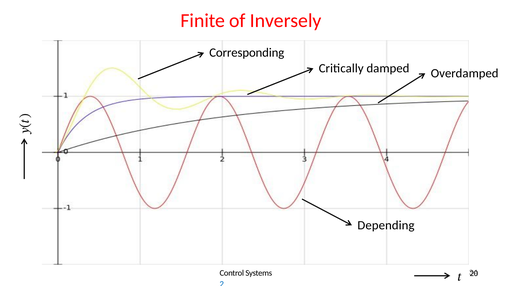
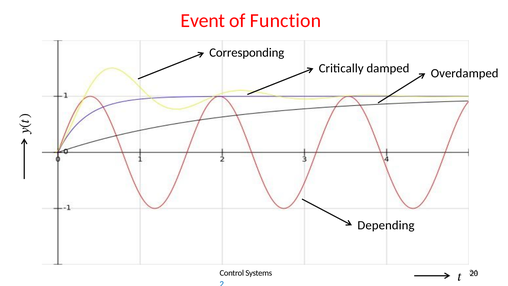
Finite: Finite -> Event (203, 20)
Inversely: Inversely -> Function (286, 20)
